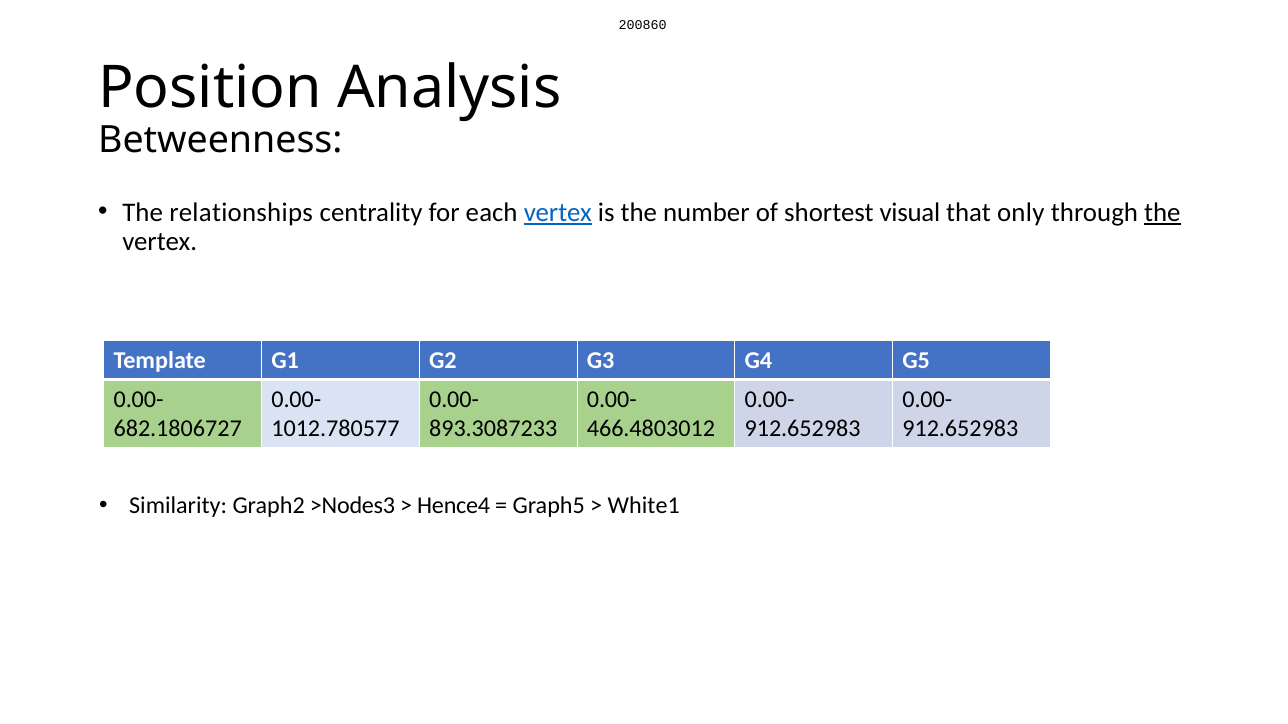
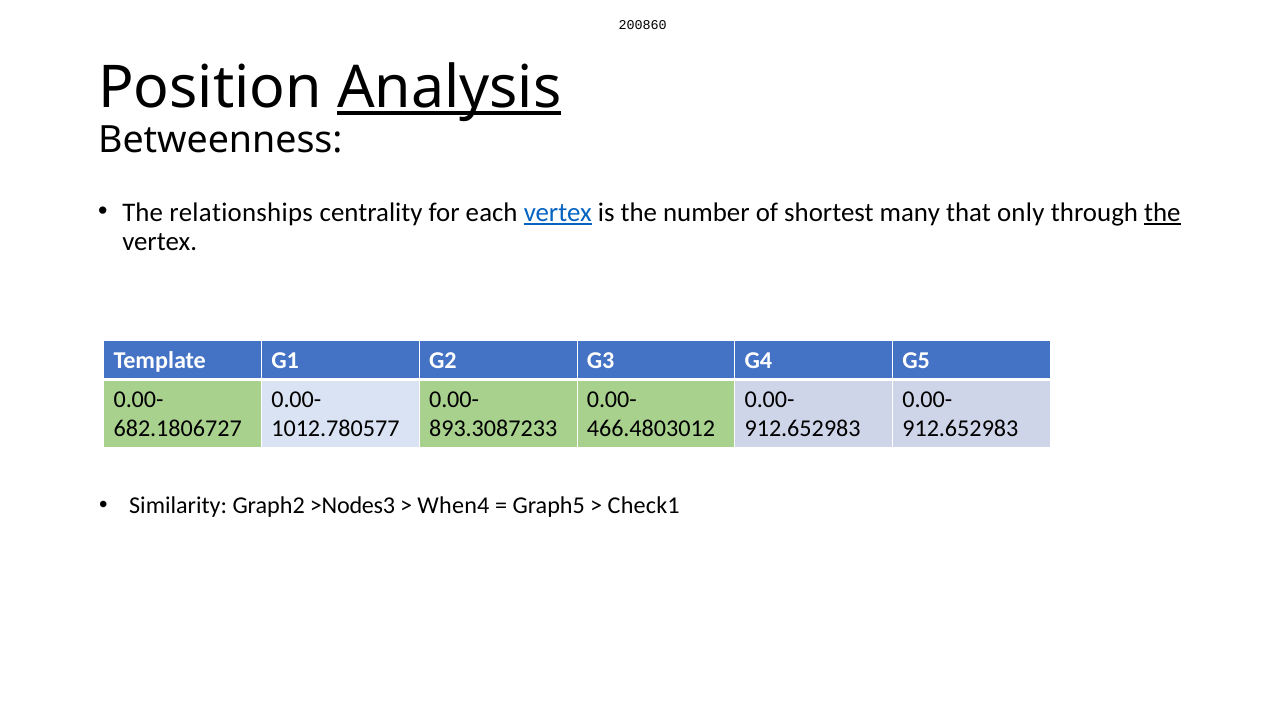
Analysis underline: none -> present (449, 88)
visual: visual -> many (910, 212)
Hence4: Hence4 -> When4 (453, 506)
White1: White1 -> Check1 (644, 506)
